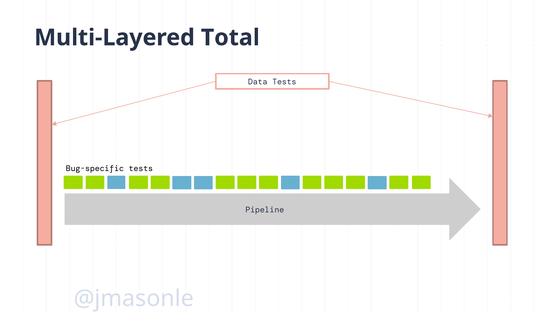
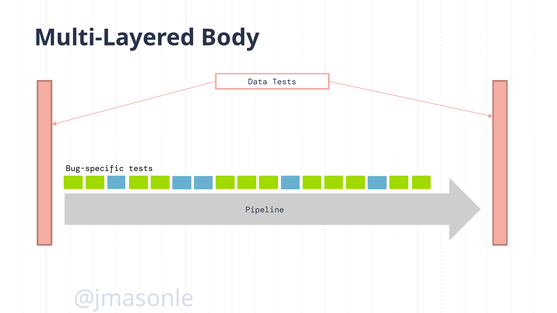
Total: Total -> Body (230, 38)
